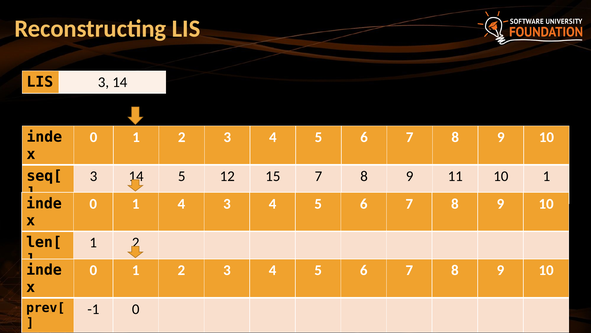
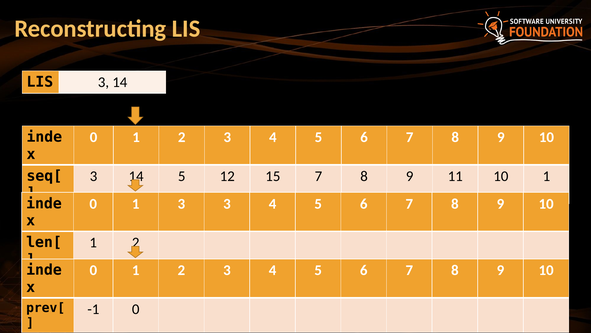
1 4: 4 -> 3 (181, 204)
